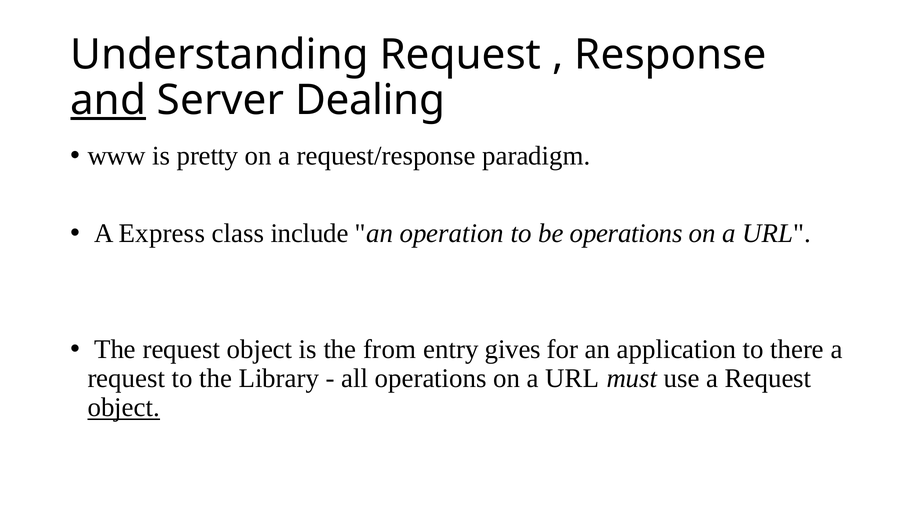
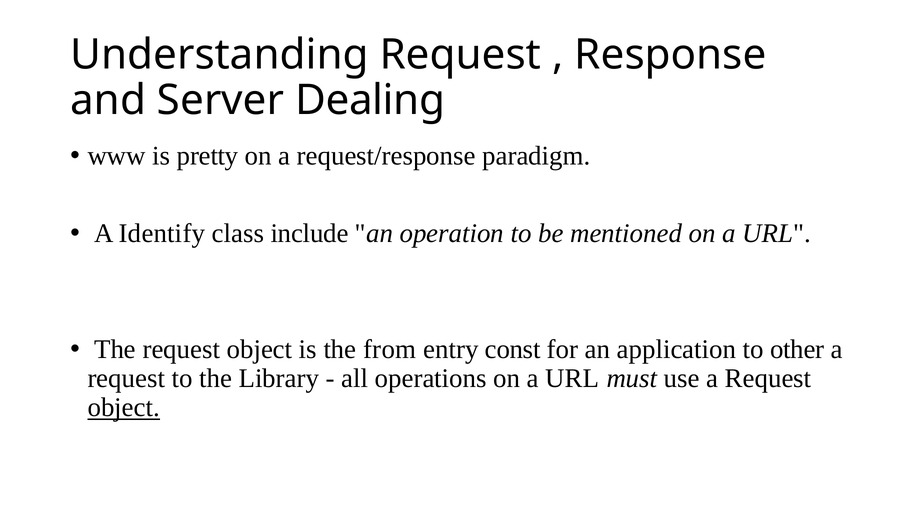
and underline: present -> none (108, 100)
Express: Express -> Identify (162, 233)
be operations: operations -> mentioned (626, 233)
gives: gives -> const (513, 349)
there: there -> other (797, 349)
